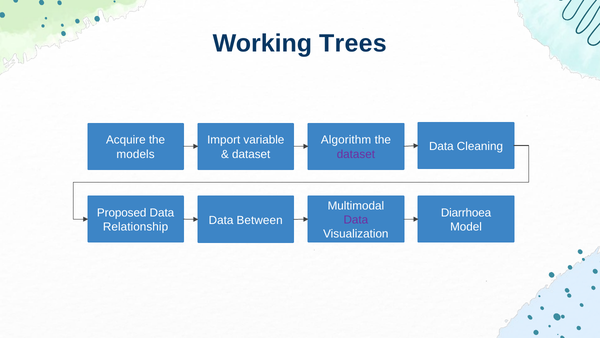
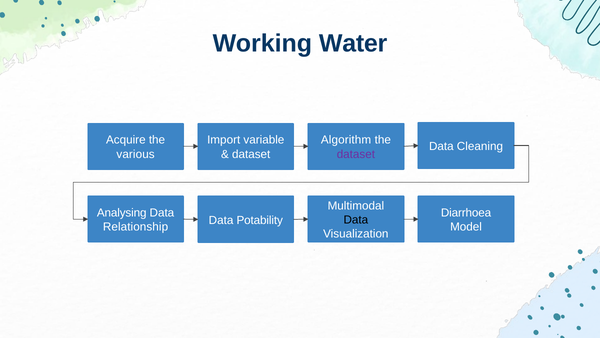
Trees: Trees -> Water (353, 43)
models: models -> various (136, 154)
Proposed: Proposed -> Analysing (122, 213)
Data colour: purple -> black (356, 220)
Between: Between -> Potability (260, 220)
